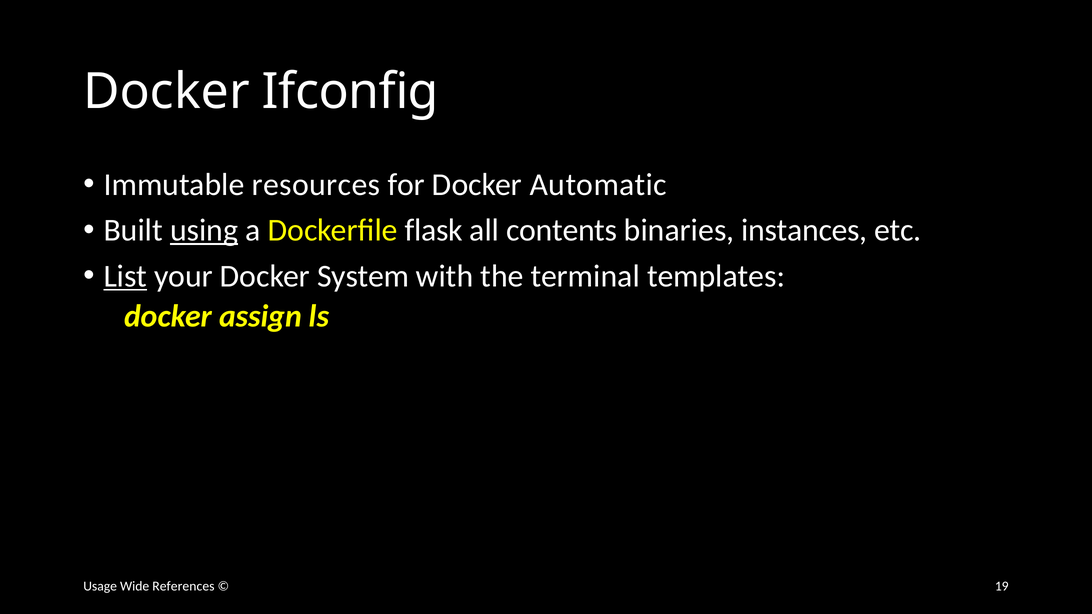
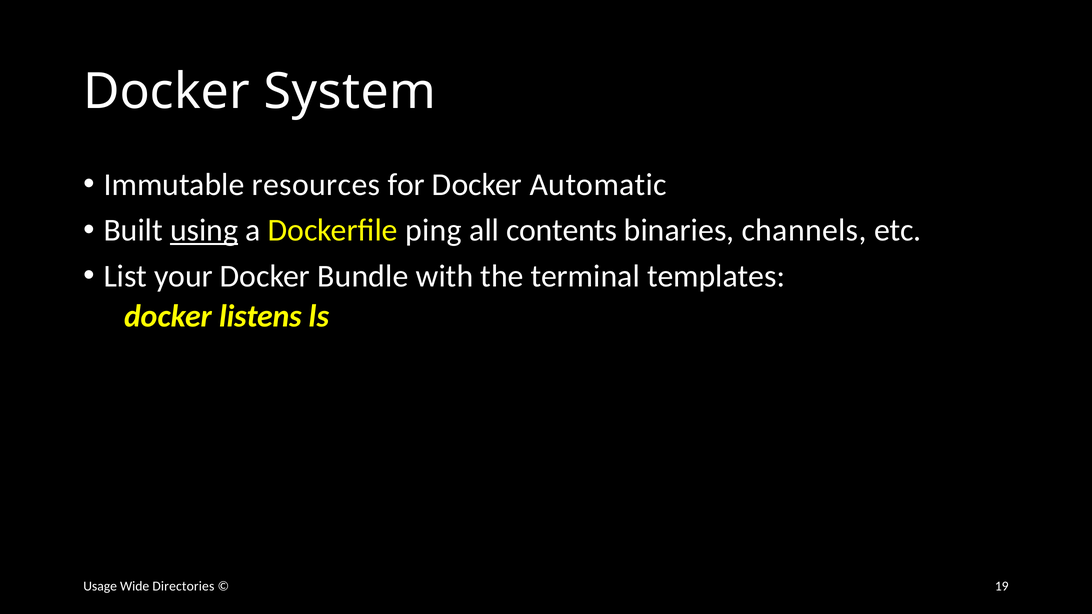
Ifconfig: Ifconfig -> System (350, 92)
flask: flask -> ping (434, 230)
instances: instances -> channels (804, 230)
List underline: present -> none (125, 276)
System: System -> Bundle (363, 276)
assign: assign -> listens (261, 316)
References: References -> Directories (183, 587)
